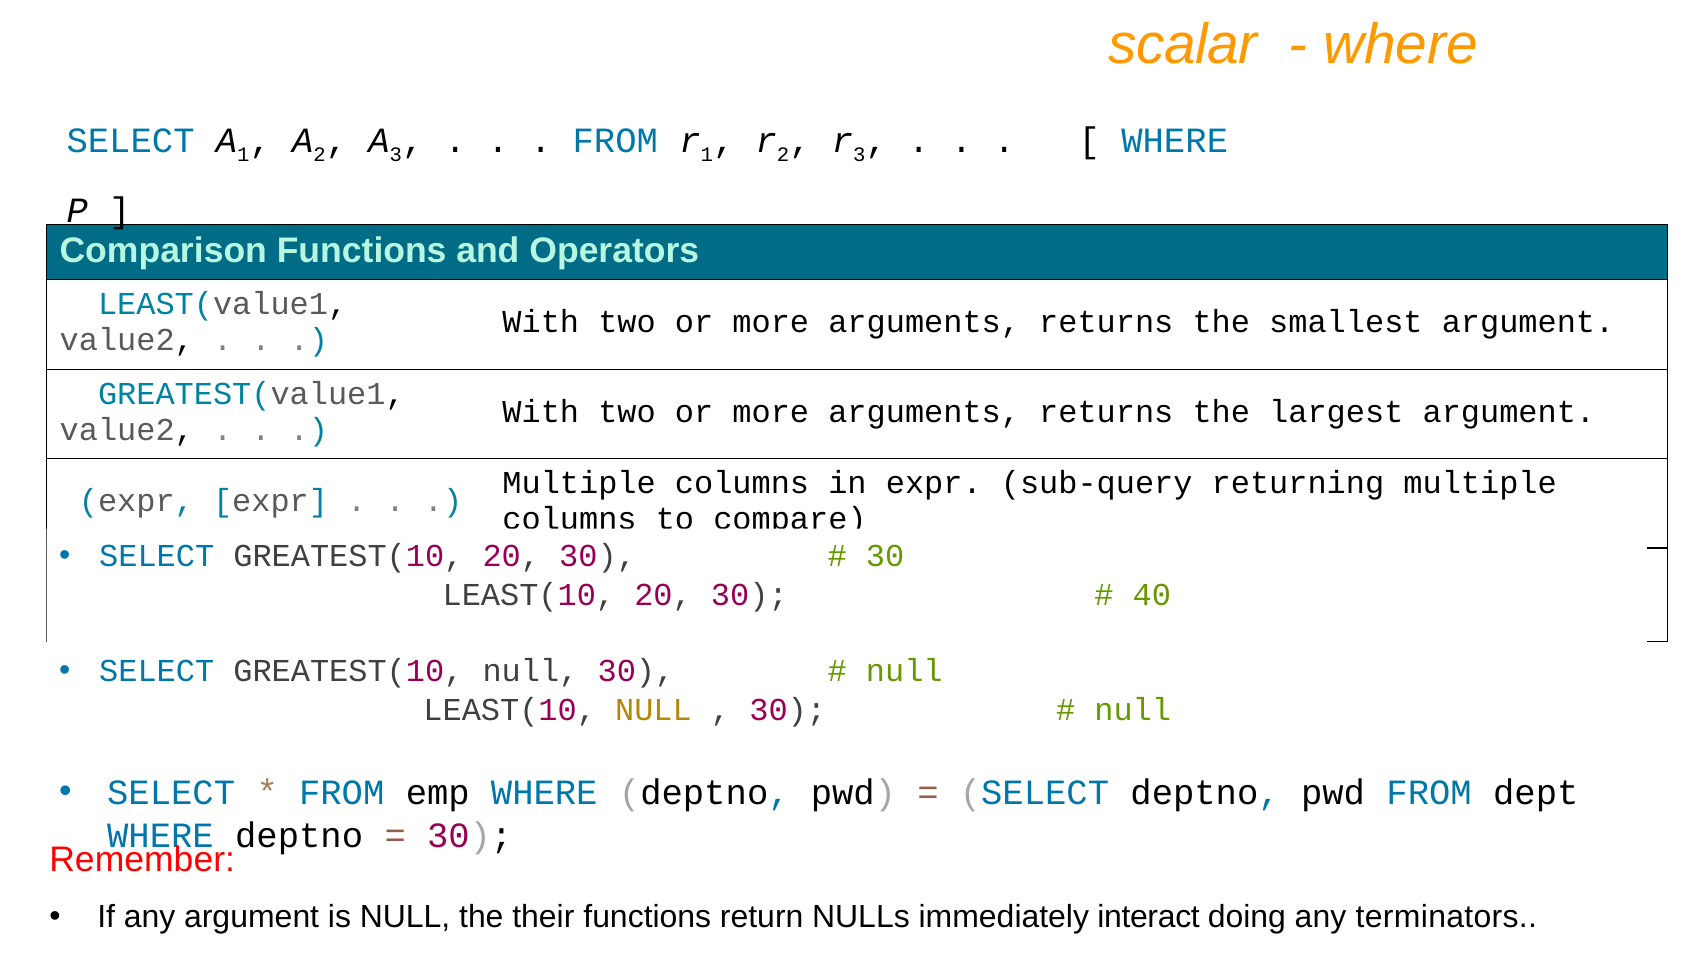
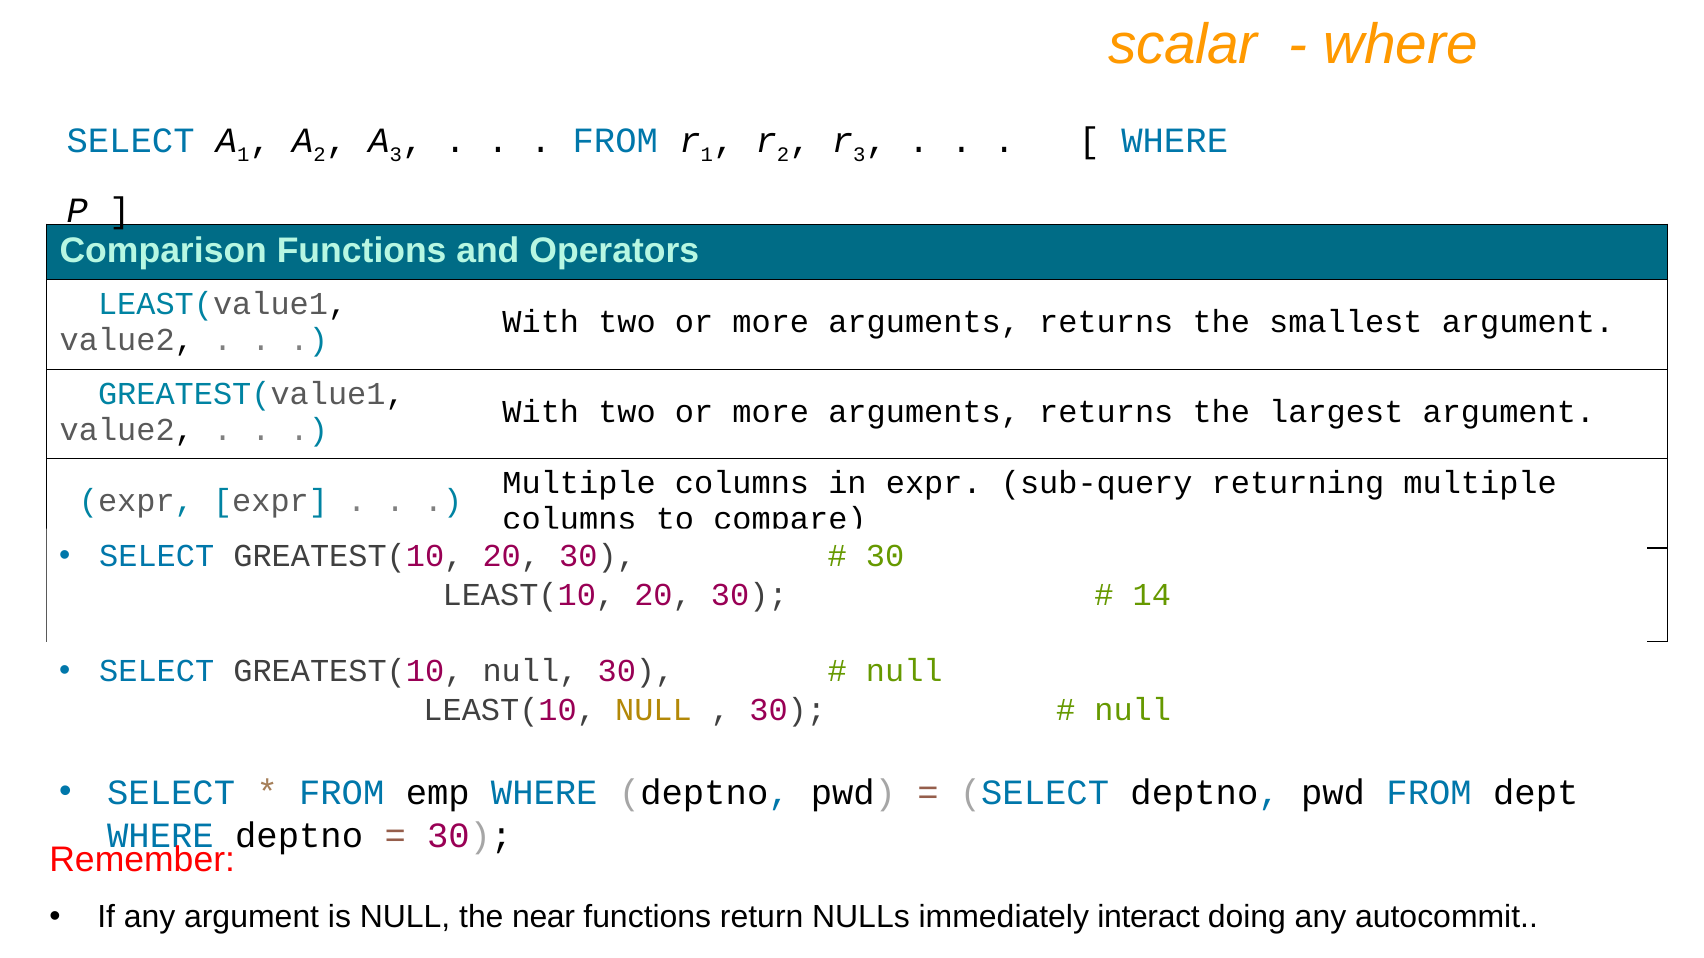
40: 40 -> 14 (1152, 595)
their: their -> near (544, 918)
terminators: terminators -> autocommit (1446, 918)
